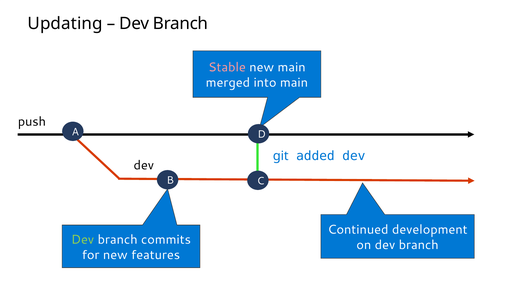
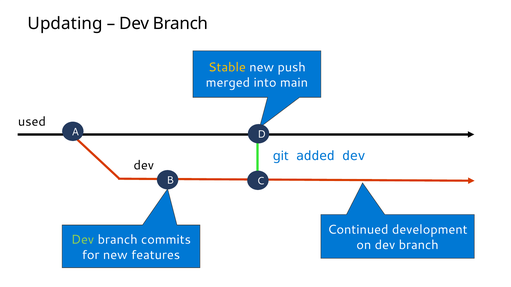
Stable colour: pink -> yellow (227, 67)
new main: main -> push (292, 67)
push: push -> used (32, 122)
